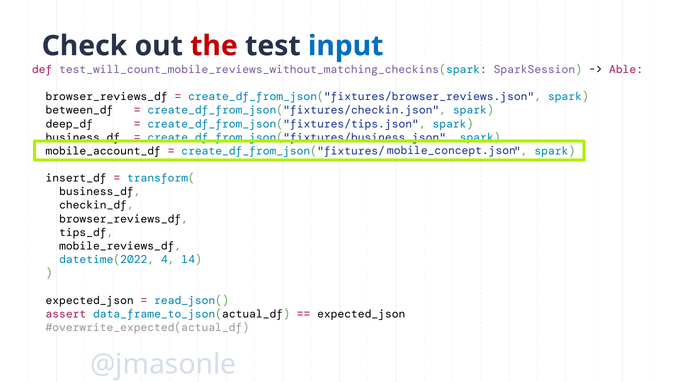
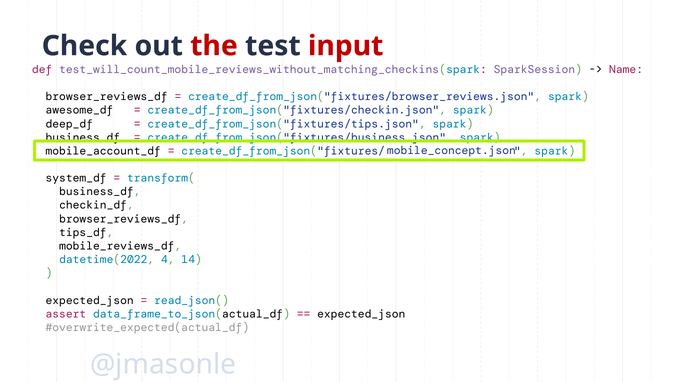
input colour: blue -> red (346, 46)
Able: Able -> Name (626, 69)
between_df: between_df -> awesome_df (79, 110)
insert_df: insert_df -> system_df (76, 178)
